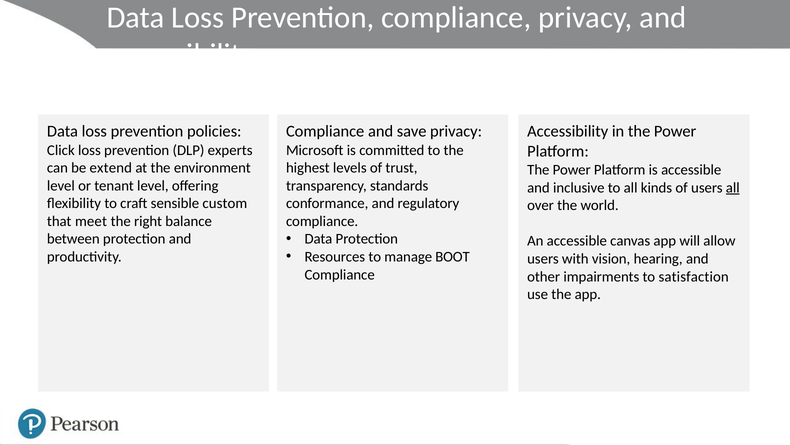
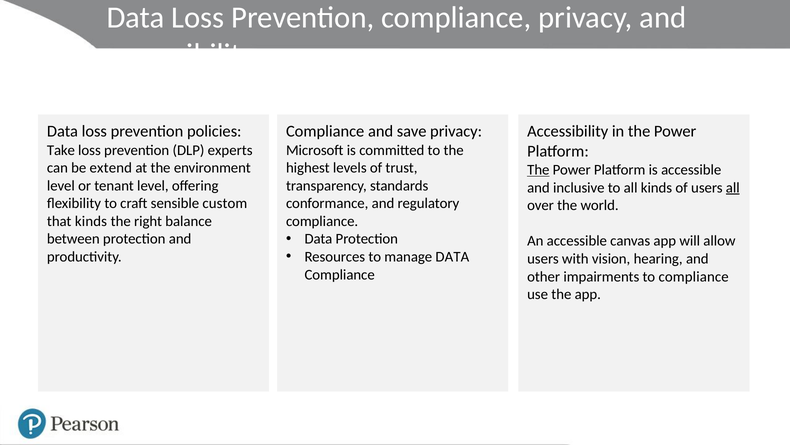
Click: Click -> Take (61, 150)
The underline: none -> present (538, 170)
that meet: meet -> kinds (91, 221)
manage BOOT: BOOT -> DATA (452, 256)
to satisfaction: satisfaction -> compliance (694, 276)
